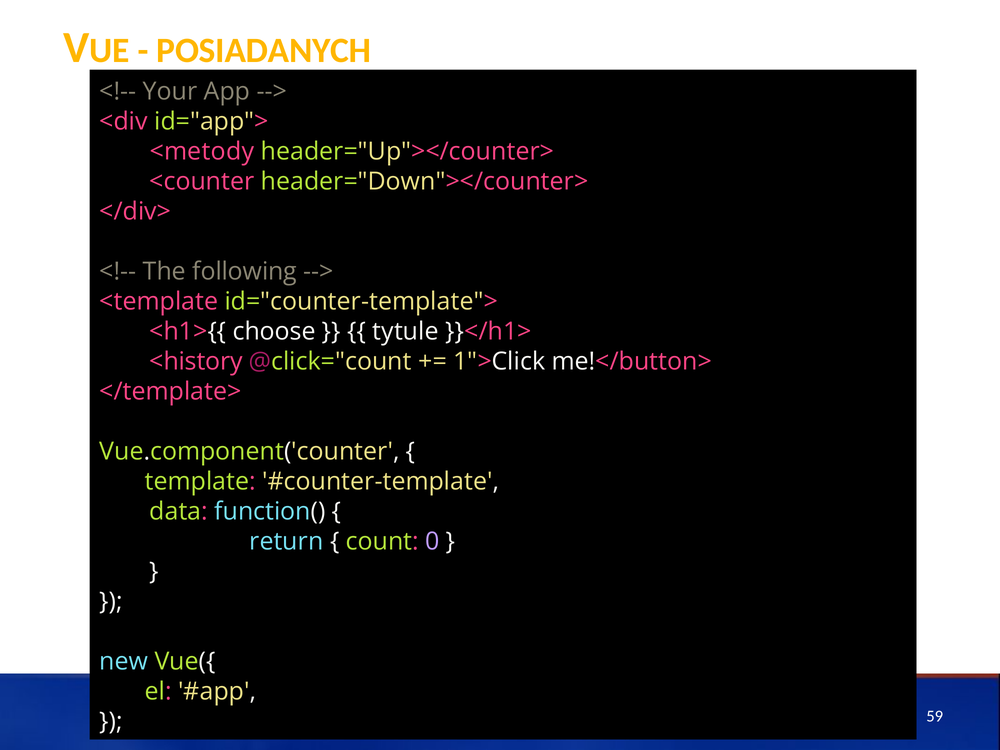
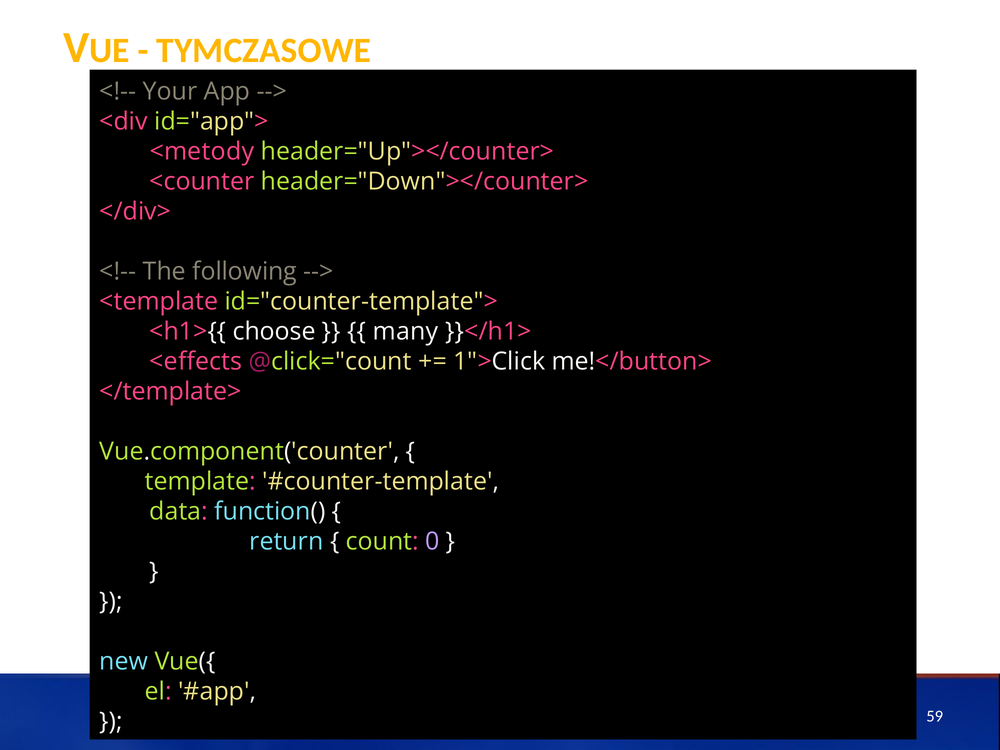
POSIADANYCH: POSIADANYCH -> TYMCZASOWE (264, 50)
tytule: tytule -> many (406, 331)
<history: <history -> <effects (196, 361)
